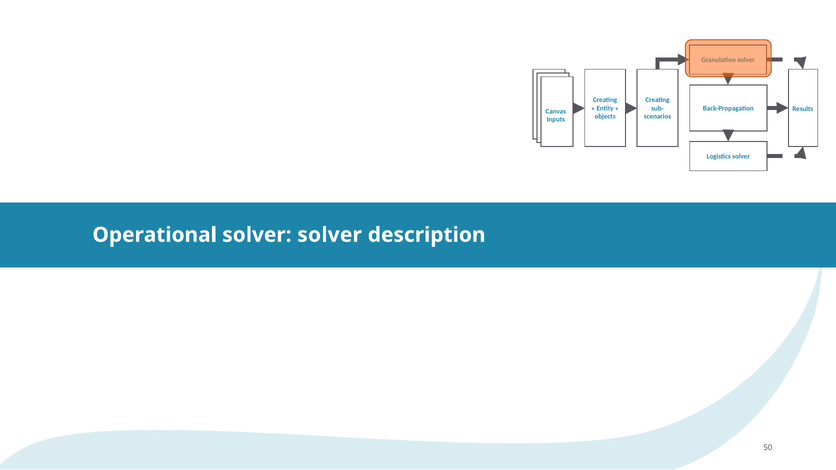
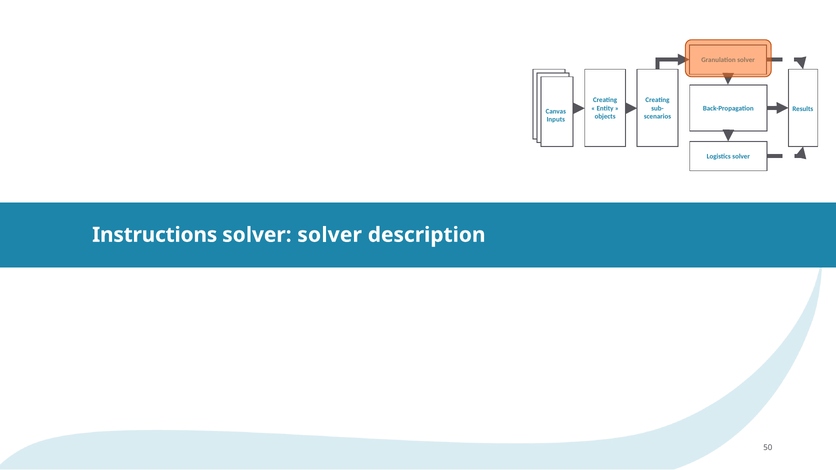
Operational: Operational -> Instructions (155, 235)
